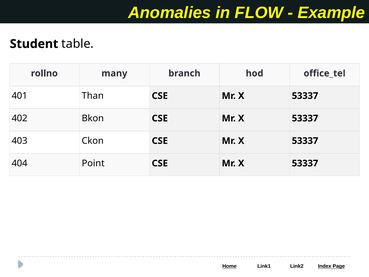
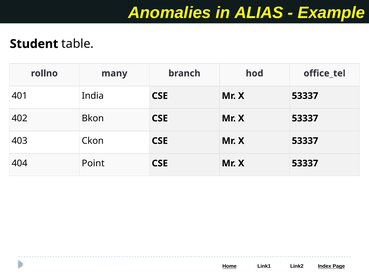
FLOW: FLOW -> ALIAS (259, 13)
Than: Than -> India (93, 96)
